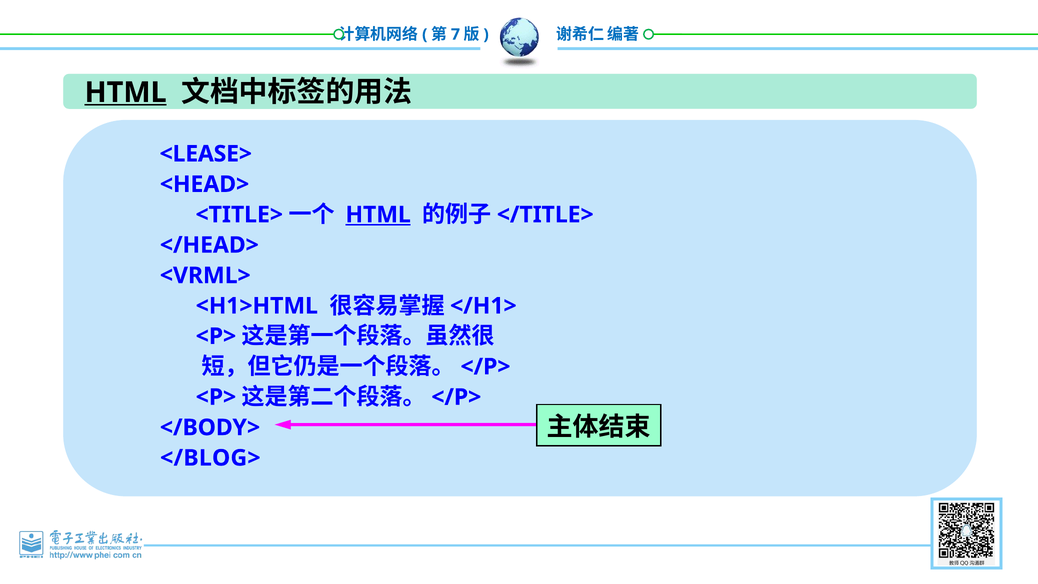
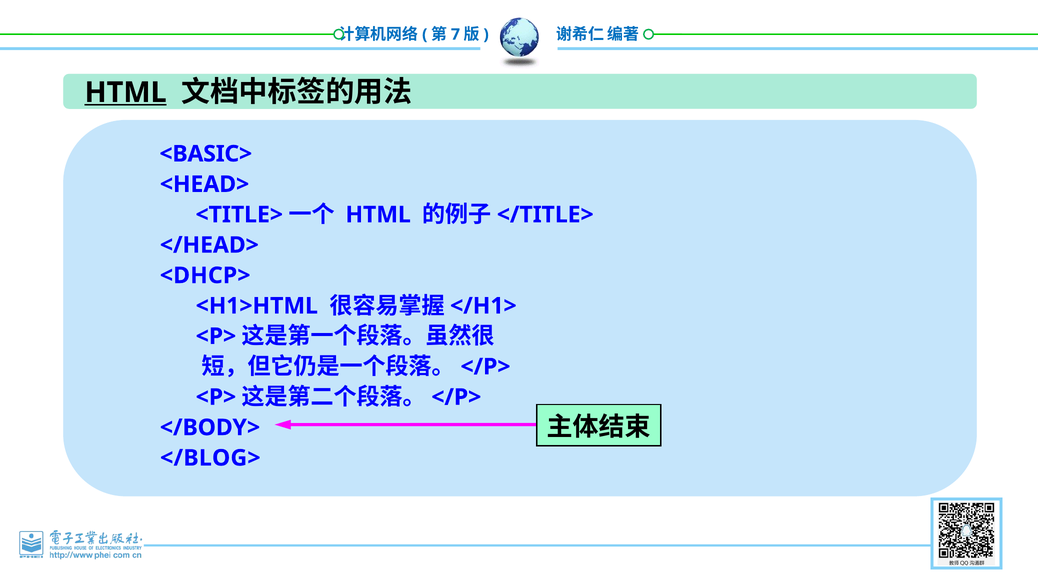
<LEASE>: <LEASE> -> <BASIC> (206, 154)
HTML underline: present -> none (378, 215)
<VRML>: <VRML> -> <DHCP> (205, 275)
